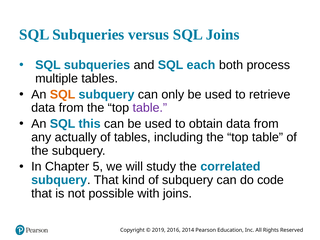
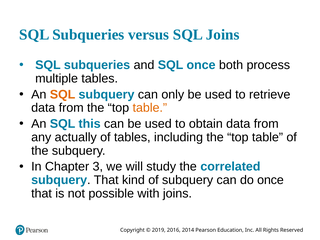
SQL each: each -> once (201, 65)
table colour: purple -> orange (150, 108)
5: 5 -> 3 (98, 167)
do code: code -> once (270, 180)
